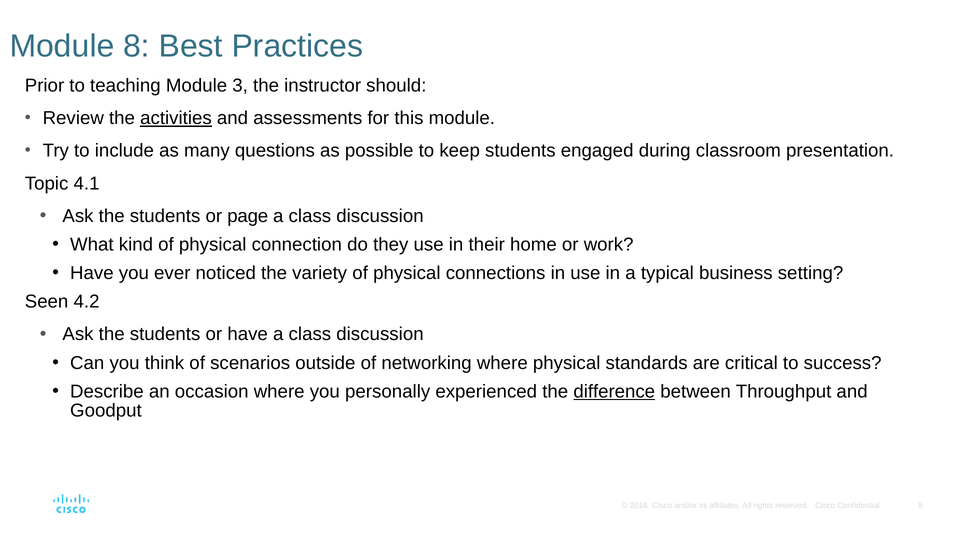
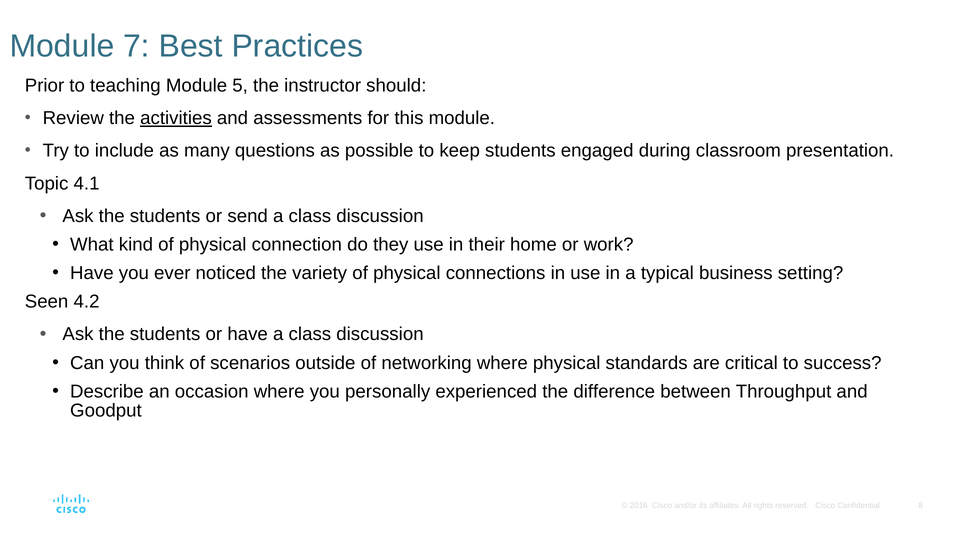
Module 8: 8 -> 7 (137, 46)
3: 3 -> 5 (240, 86)
page: page -> send (248, 216)
difference underline: present -> none (614, 392)
